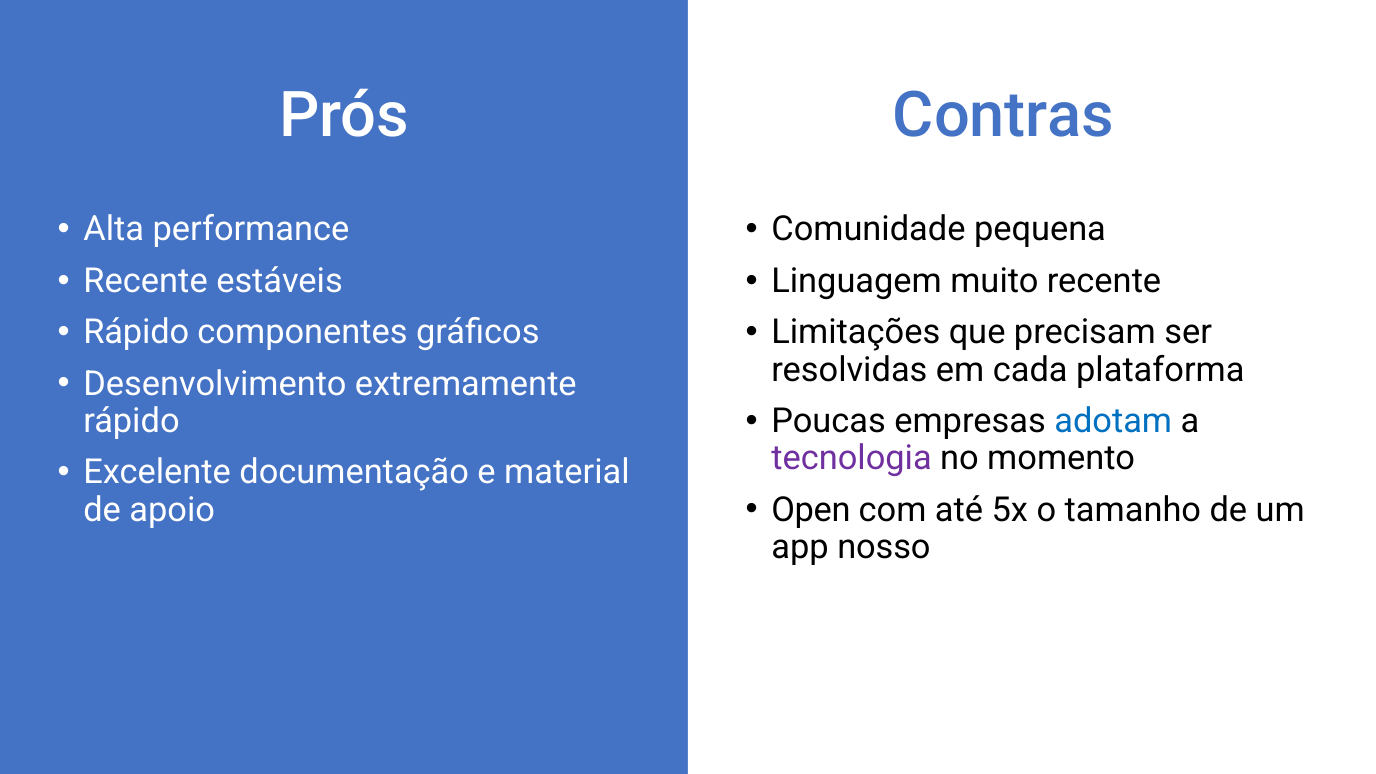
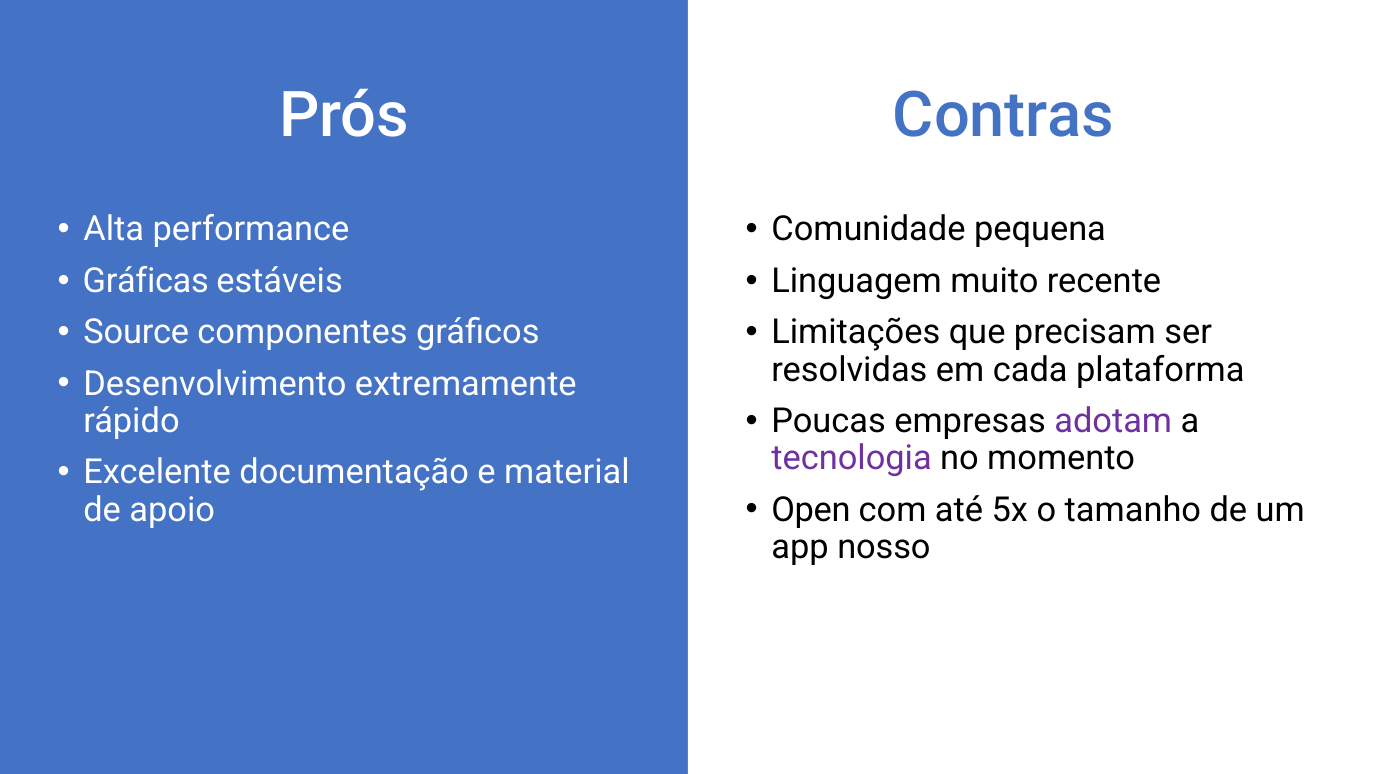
Recente: Recente -> Gráficas (146, 281)
Rápido: Rápido -> Source (136, 333)
adotam colour: blue -> purple (1113, 421)
